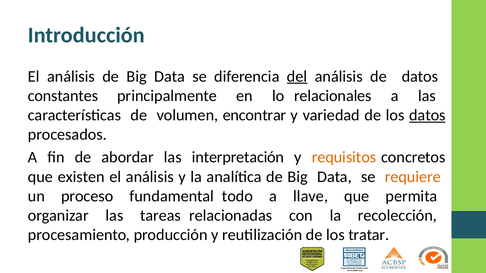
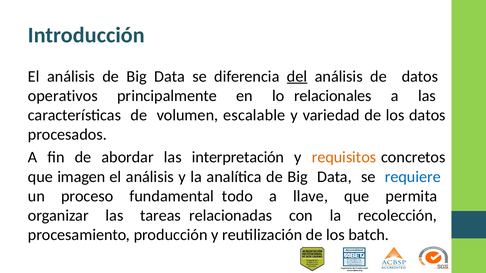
constantes: constantes -> operativos (63, 96)
encontrar: encontrar -> escalable (254, 115)
datos underline: present -> none (427, 115)
existen: existen -> imagen (81, 177)
requiere colour: orange -> blue (413, 177)
tratar: tratar -> batch (369, 235)
